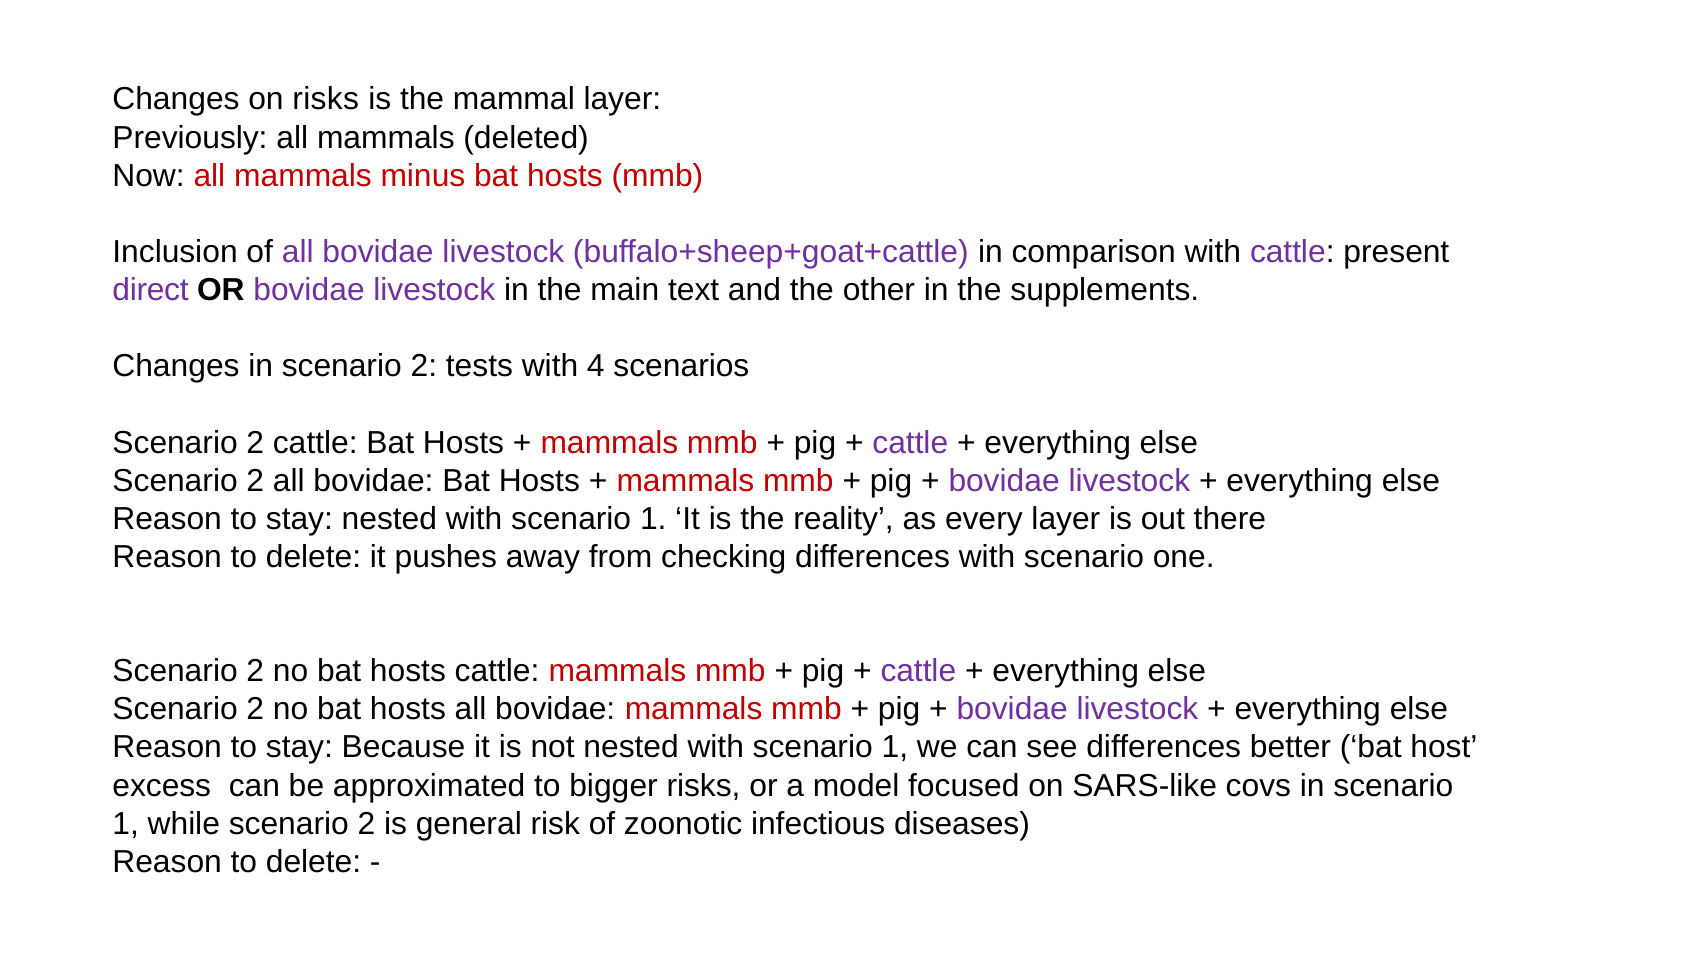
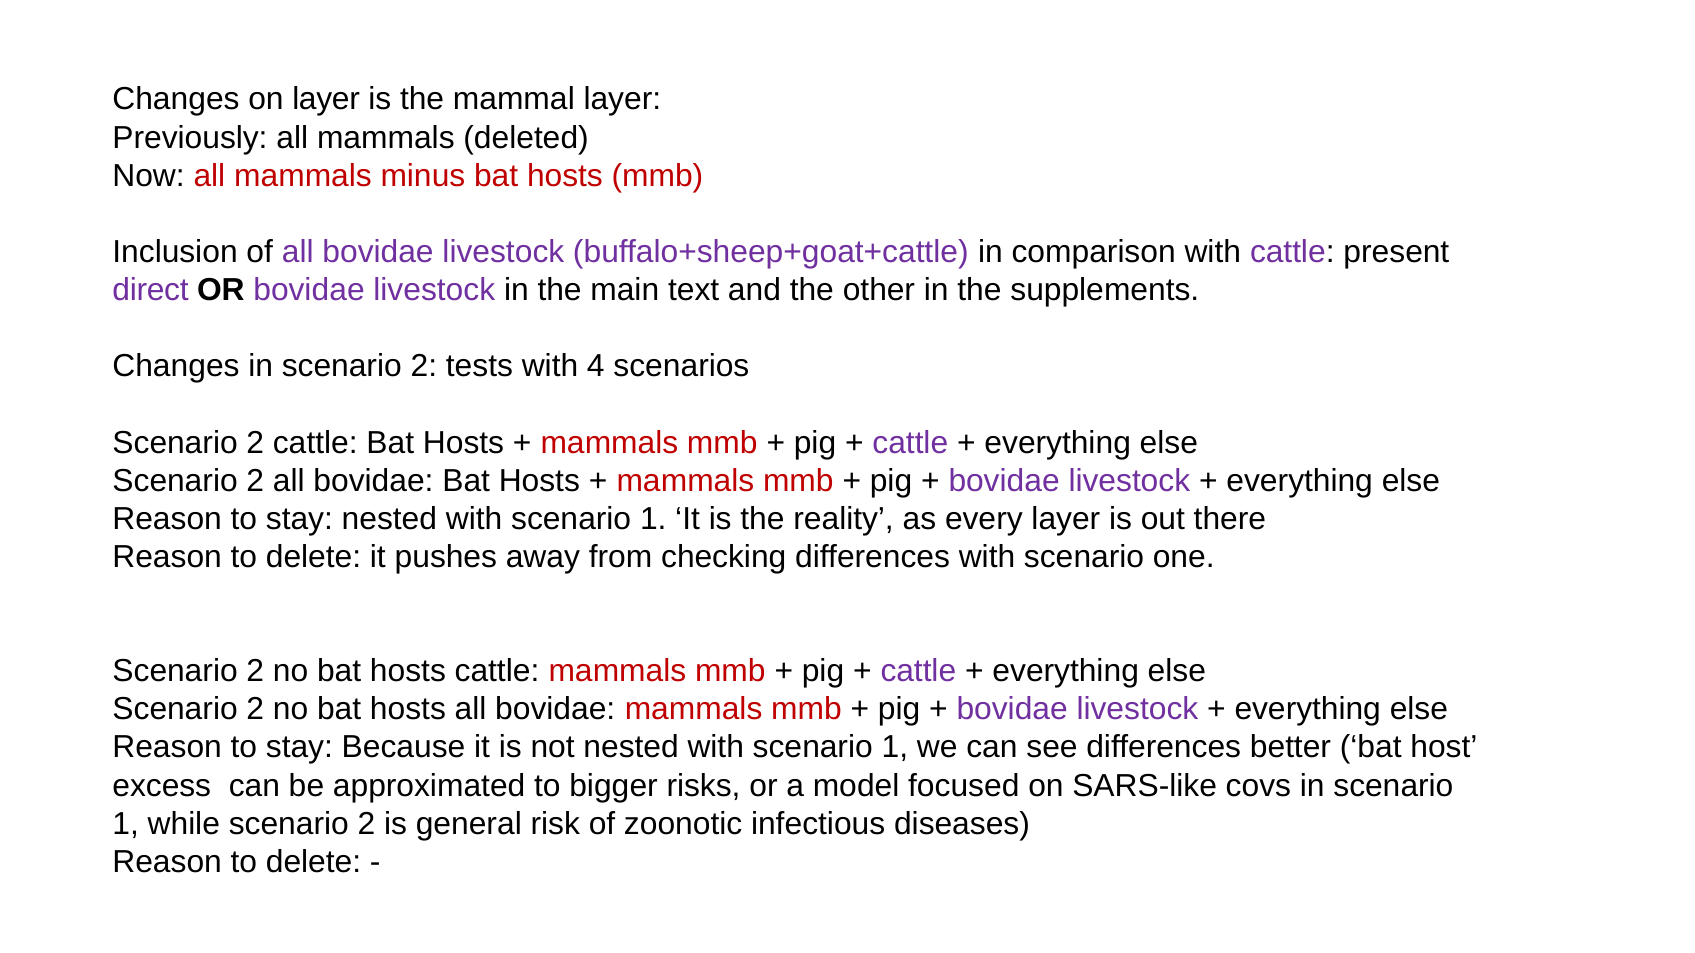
on risks: risks -> layer (326, 100)
